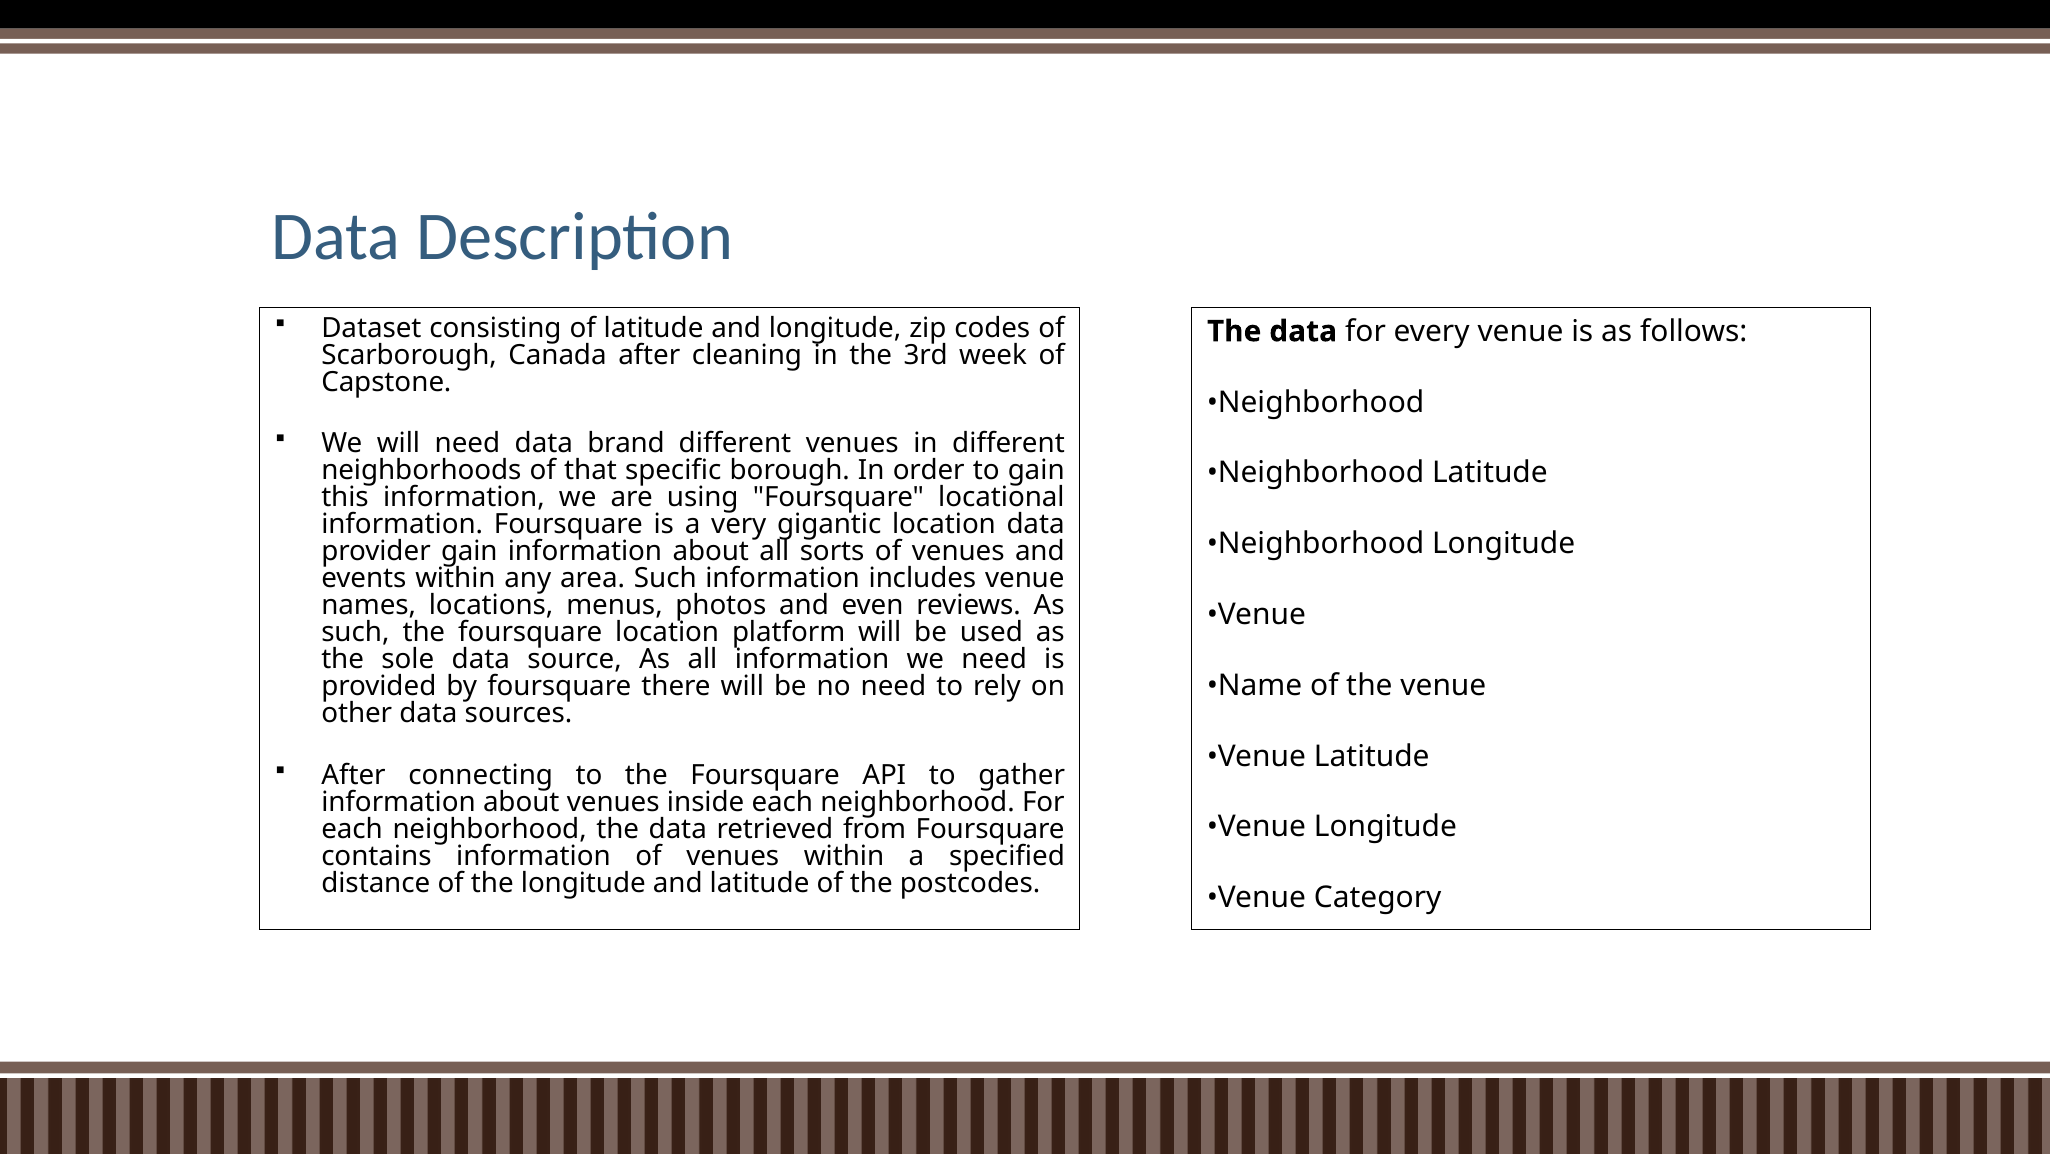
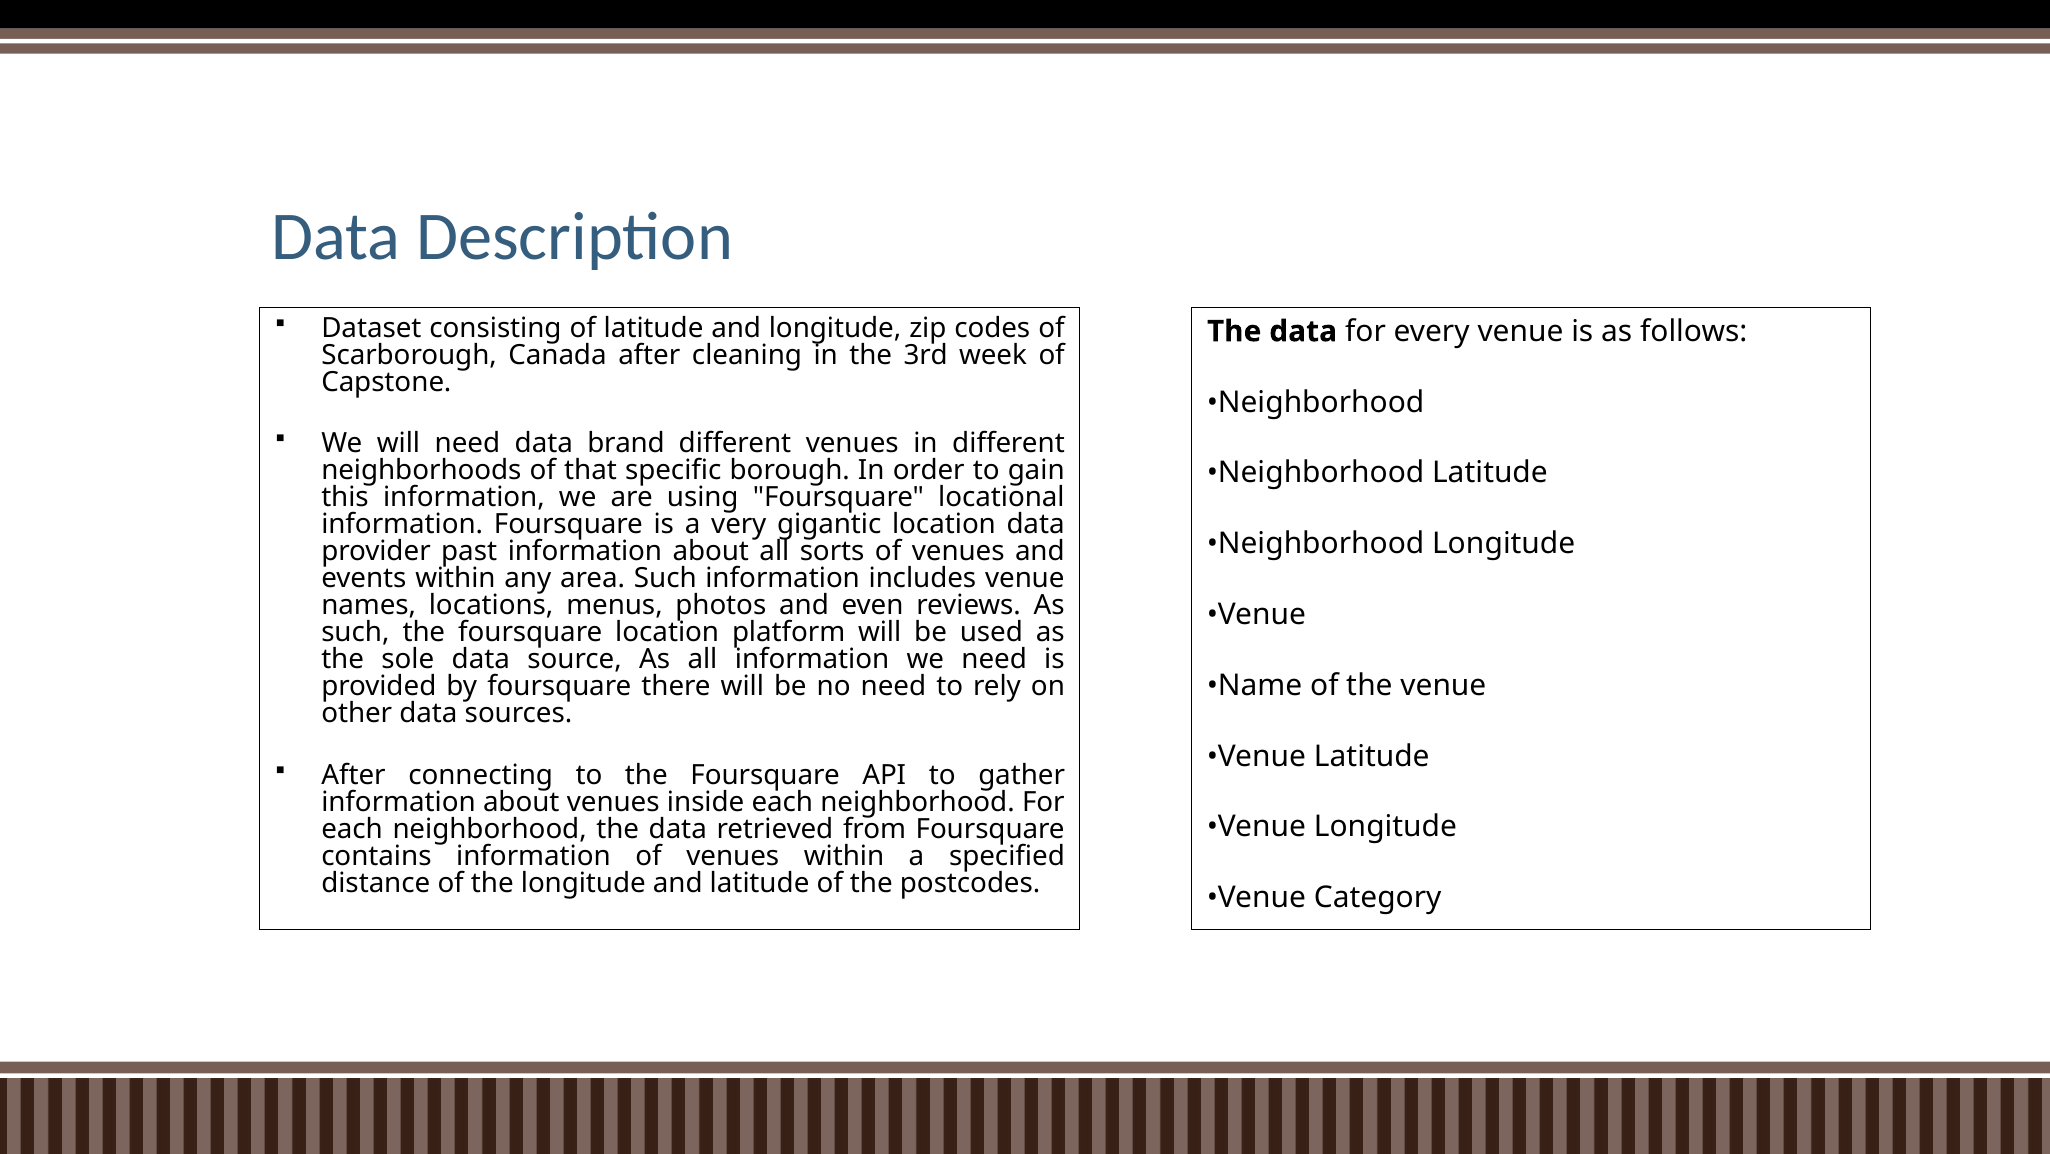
provider gain: gain -> past (469, 551)
